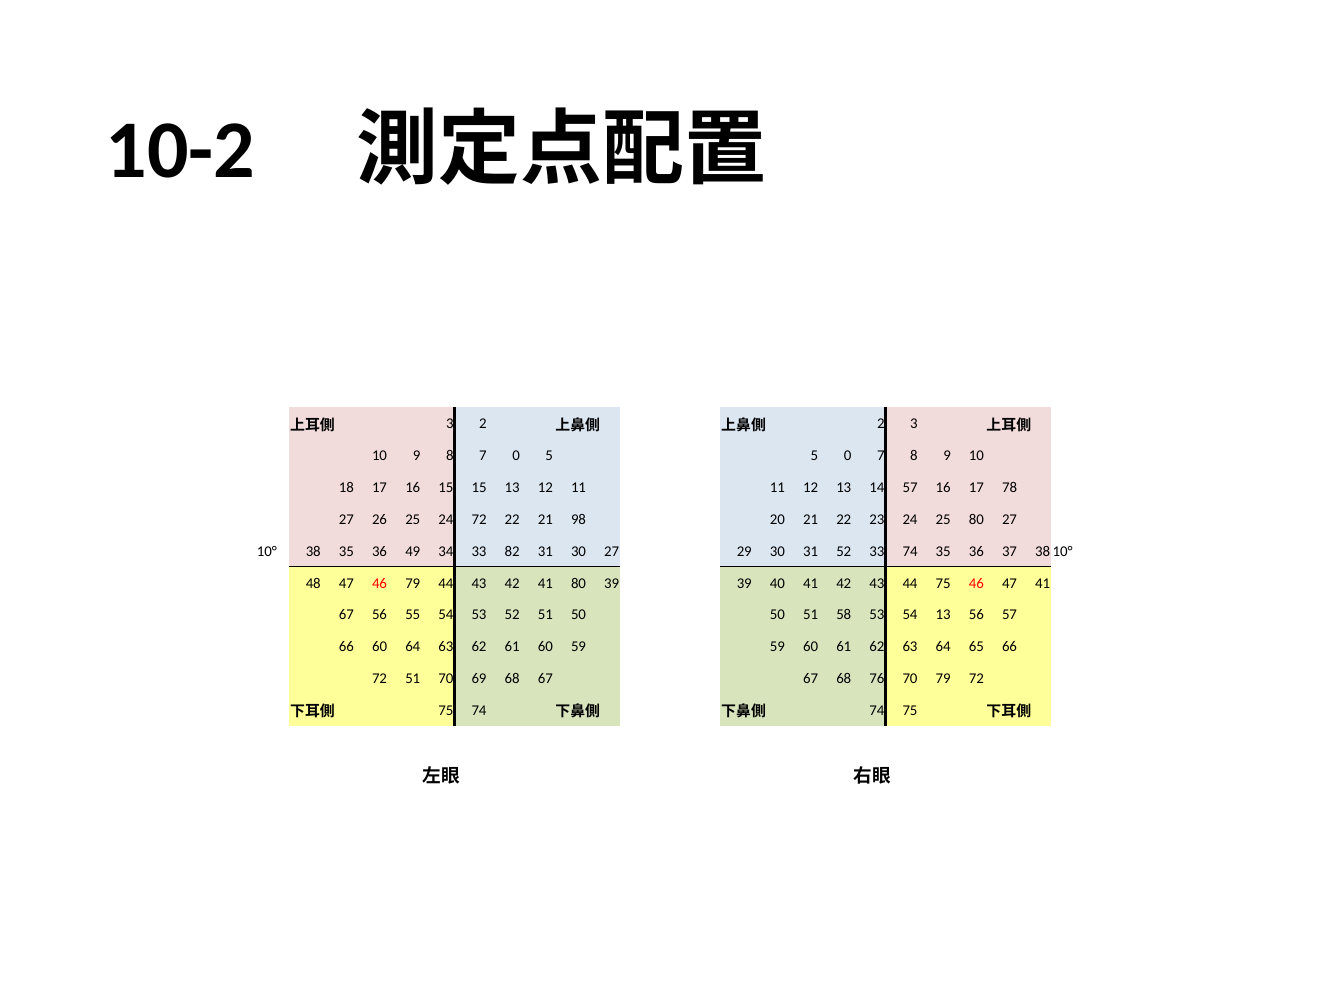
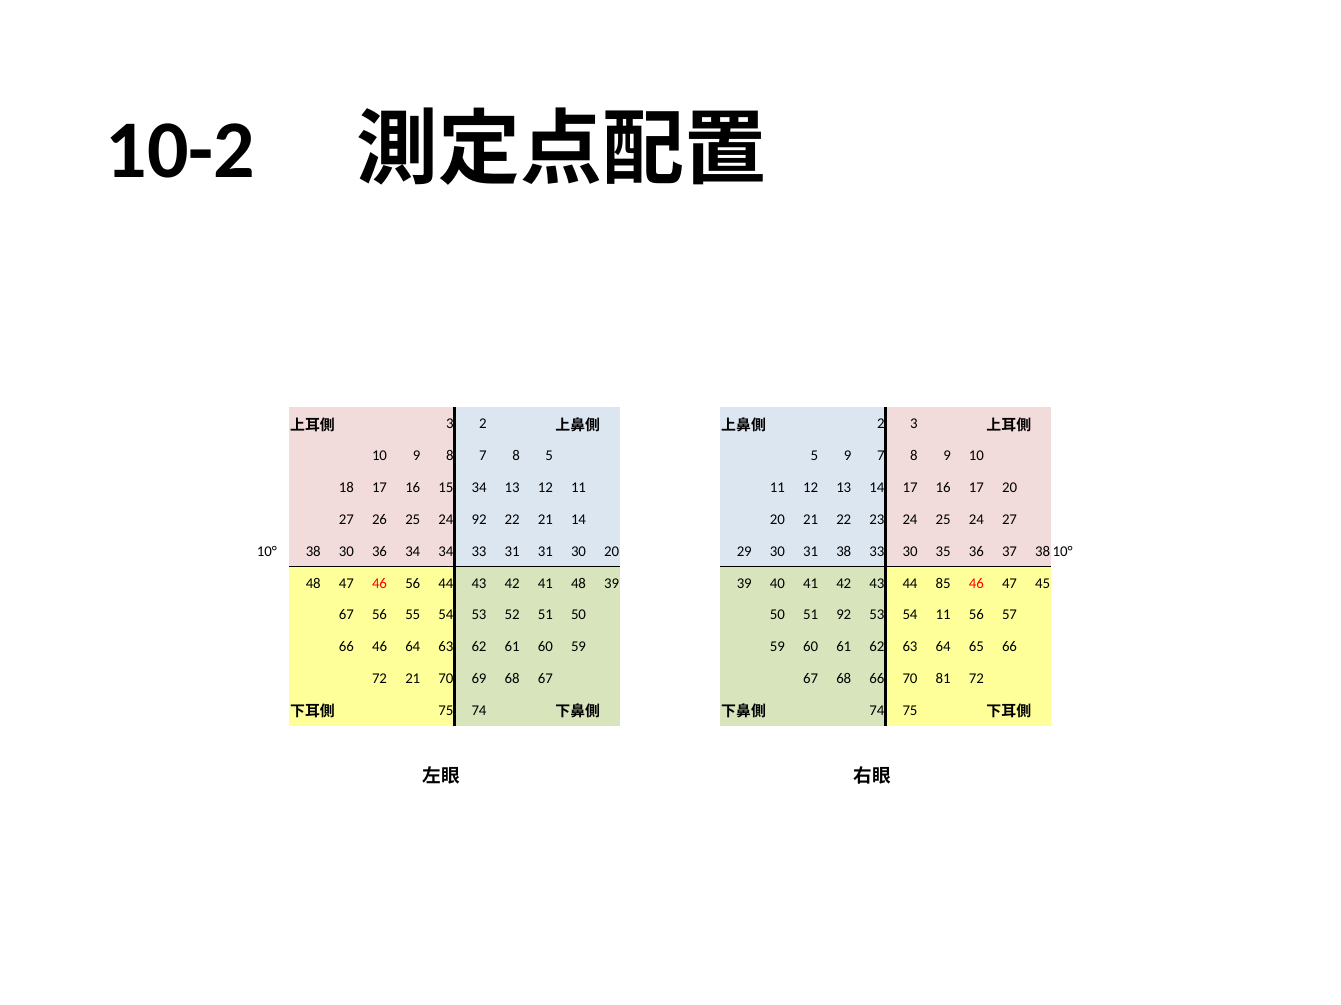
8 7 0: 0 -> 8 (516, 456)
5 0: 0 -> 9 (848, 456)
15 15: 15 -> 34 (479, 488)
14 57: 57 -> 17 (910, 488)
17 78: 78 -> 20 (1010, 488)
24 72: 72 -> 92 (479, 520)
21 98: 98 -> 14 (579, 520)
24 25 80: 80 -> 24 (976, 520)
38 35: 35 -> 30 (346, 552)
36 49: 49 -> 34 (413, 552)
33 82: 82 -> 31 (512, 552)
30 27: 27 -> 20 (612, 552)
31 52: 52 -> 38 (844, 552)
33 74: 74 -> 30 (910, 552)
46 79: 79 -> 56 (413, 584)
41 80: 80 -> 48 (579, 584)
44 75: 75 -> 85 (943, 584)
47 41: 41 -> 45 (1043, 584)
51 58: 58 -> 92 (844, 615)
54 13: 13 -> 11 (943, 615)
66 60: 60 -> 46 (380, 647)
72 51: 51 -> 21 (413, 679)
68 76: 76 -> 66 (877, 679)
70 79: 79 -> 81 (943, 679)
